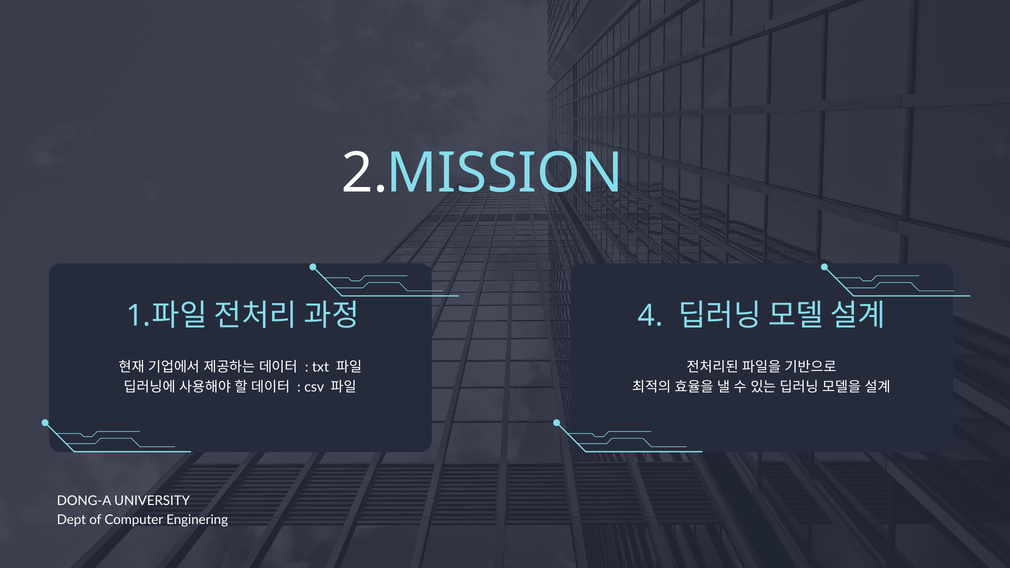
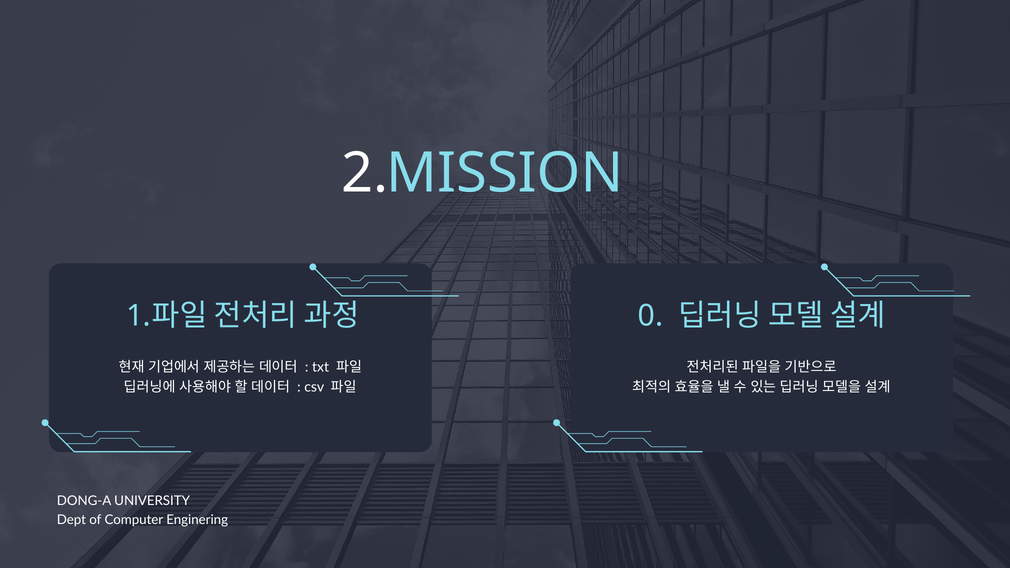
4: 4 -> 0 (650, 316)
